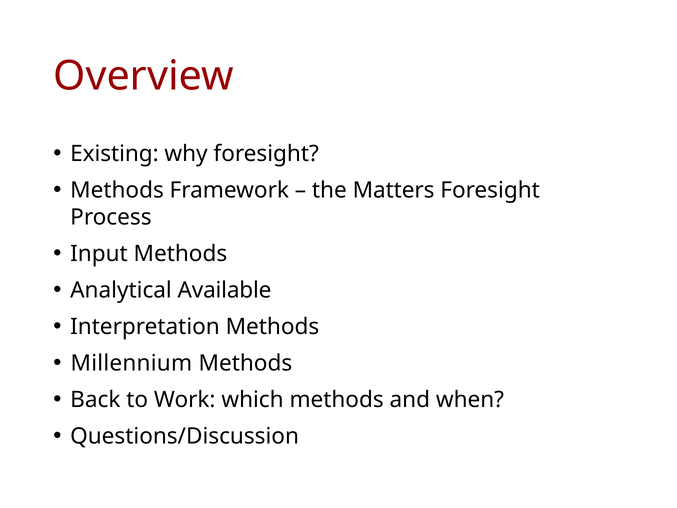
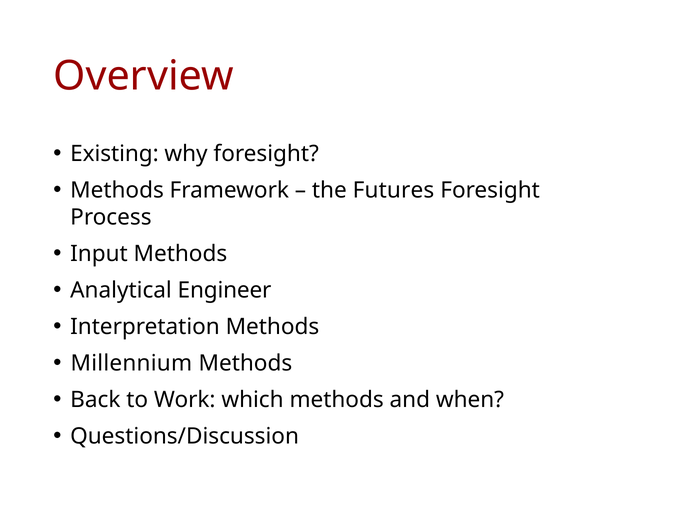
Matters: Matters -> Futures (393, 190)
Available: Available -> Engineer (225, 290)
